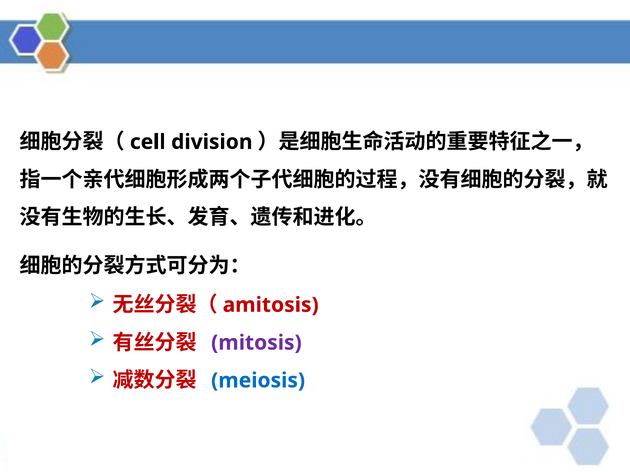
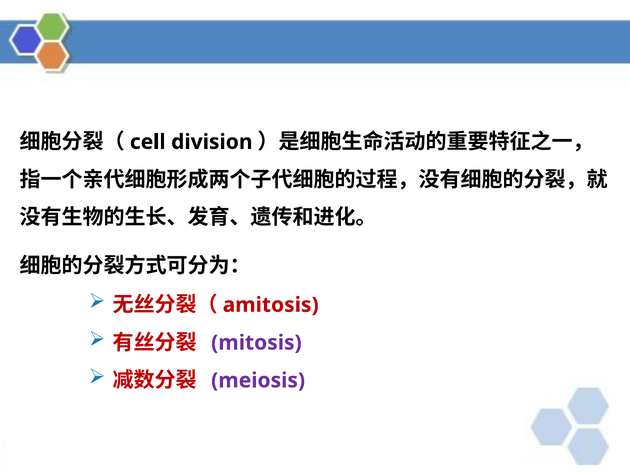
meiosis colour: blue -> purple (258, 381)
